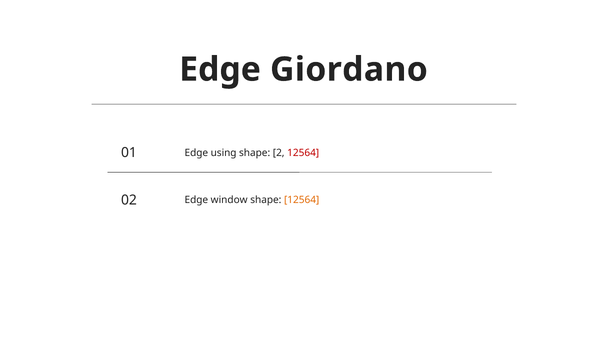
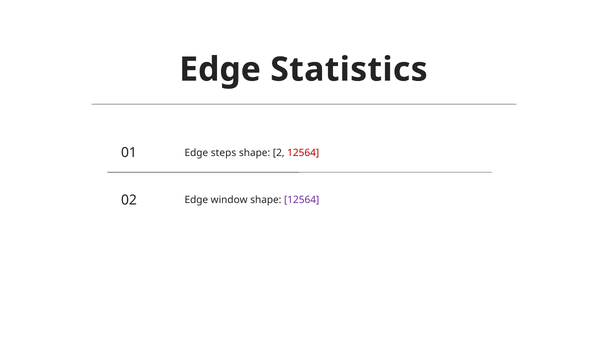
Giordano: Giordano -> Statistics (349, 70)
using: using -> steps (224, 153)
12564 colour: orange -> purple (302, 200)
